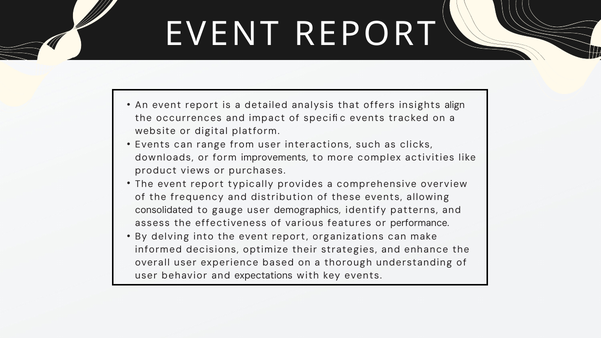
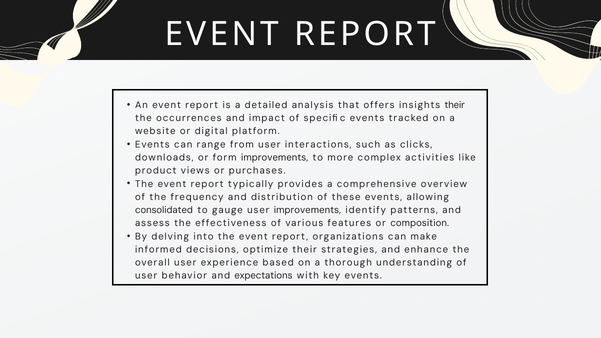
insights align: align -> their (455, 105)
user demographics: demographics -> improvements (307, 210)
performance: performance -> composition (420, 223)
